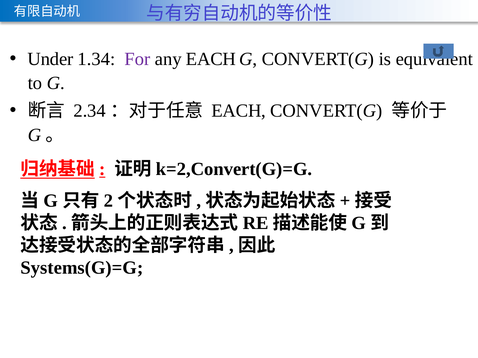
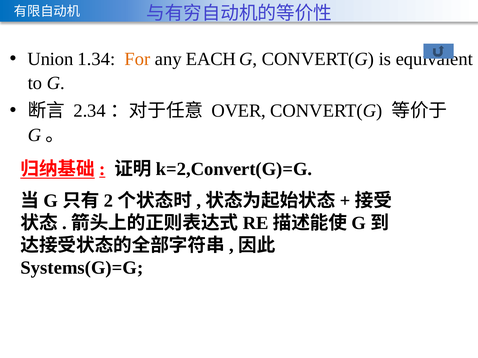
Under: Under -> Union (50, 59)
For colour: purple -> orange (137, 59)
EACH: EACH -> OVER (239, 111)
